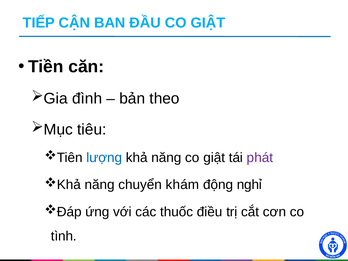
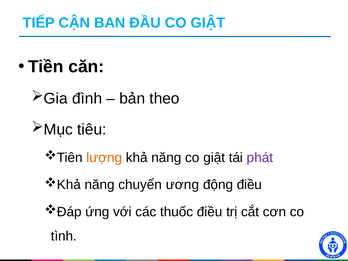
lượng colour: blue -> orange (104, 158)
khám: khám -> ương (182, 185)
động nghỉ: nghỉ -> điều (249, 185)
